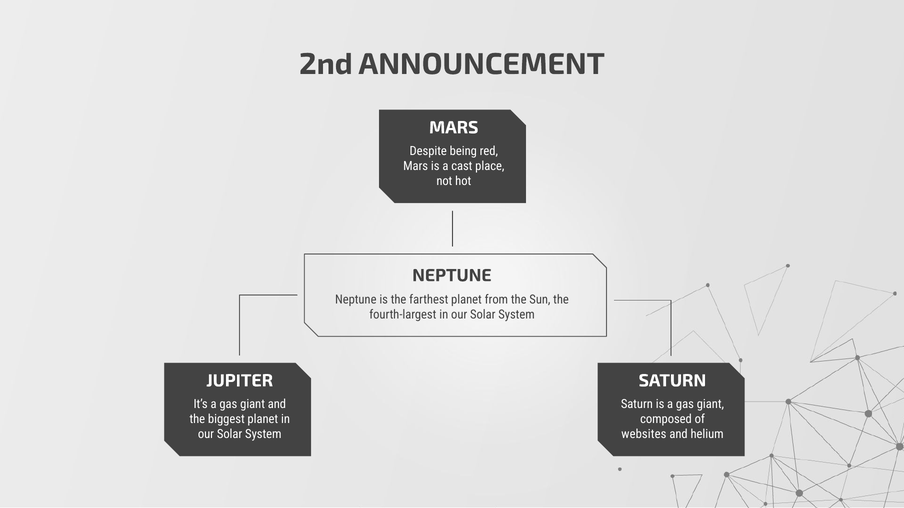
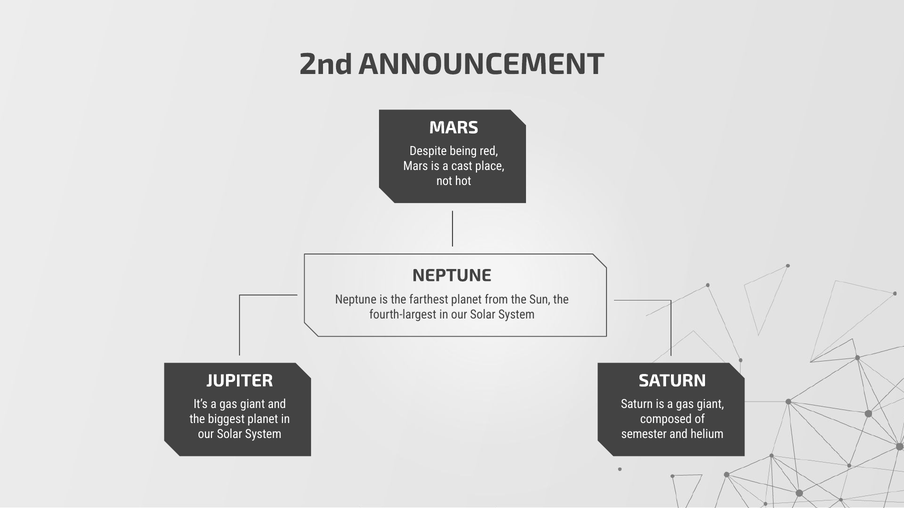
websites: websites -> semester (644, 435)
